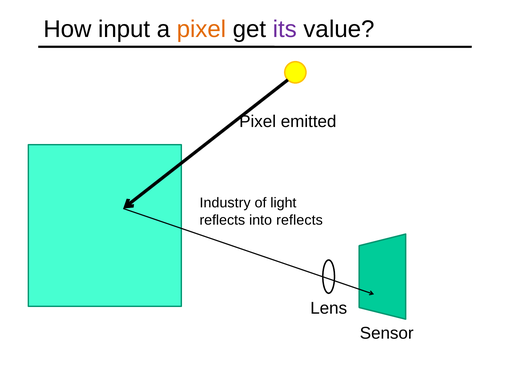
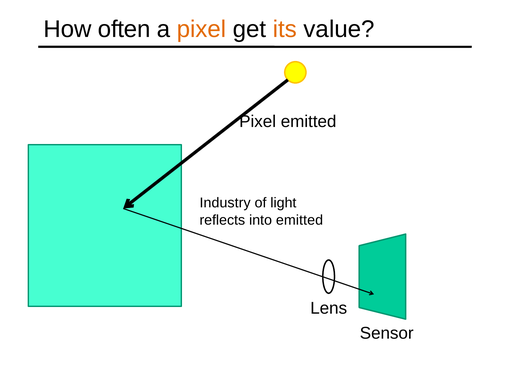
input: input -> often (124, 29)
its colour: purple -> orange (285, 29)
into reflects: reflects -> emitted (300, 220)
